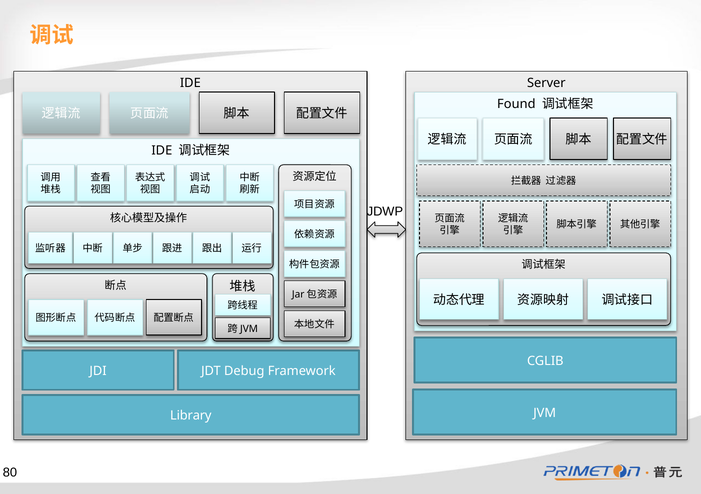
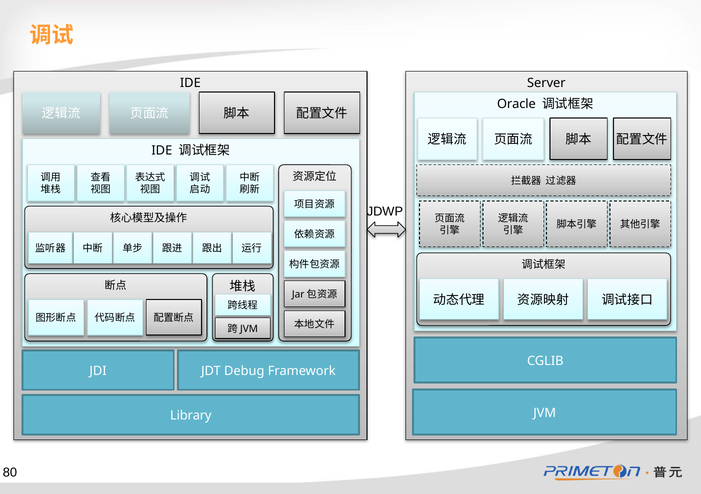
Found: Found -> Oracle (516, 104)
